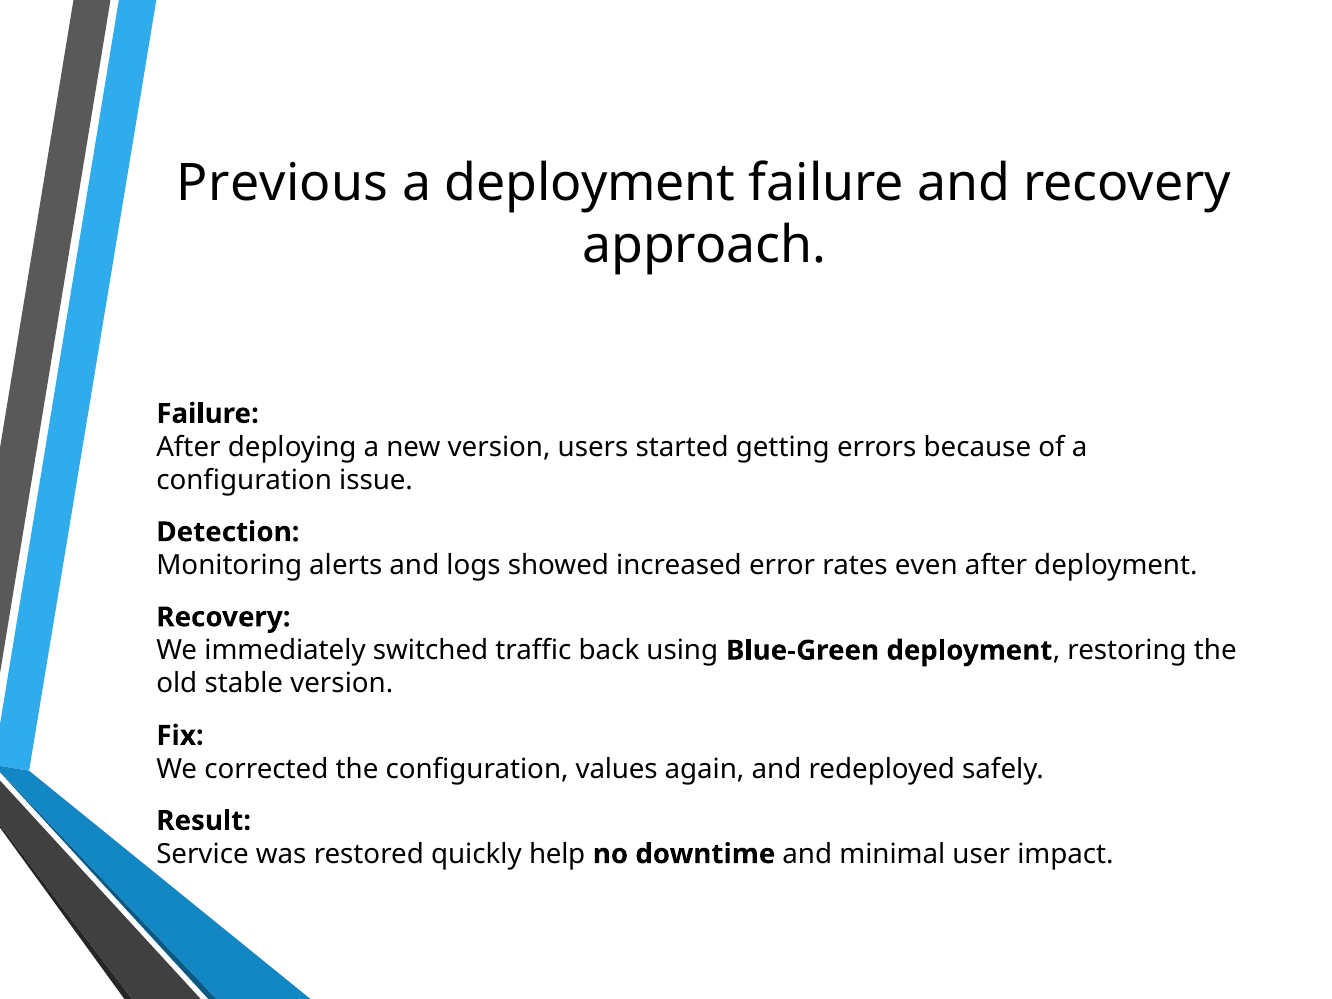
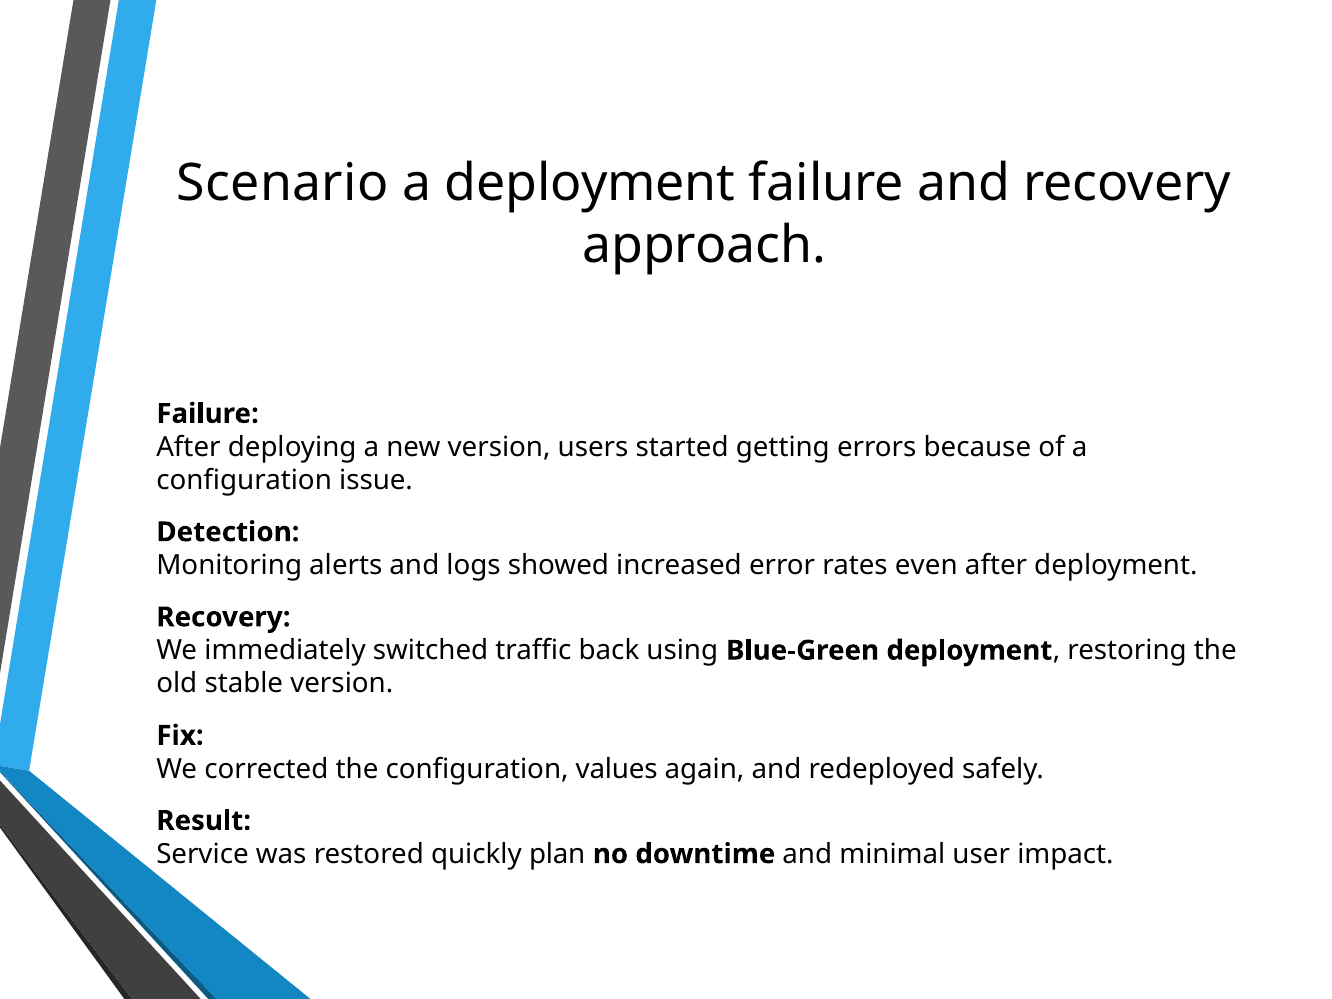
Previous: Previous -> Scenario (283, 183)
help: help -> plan (557, 854)
